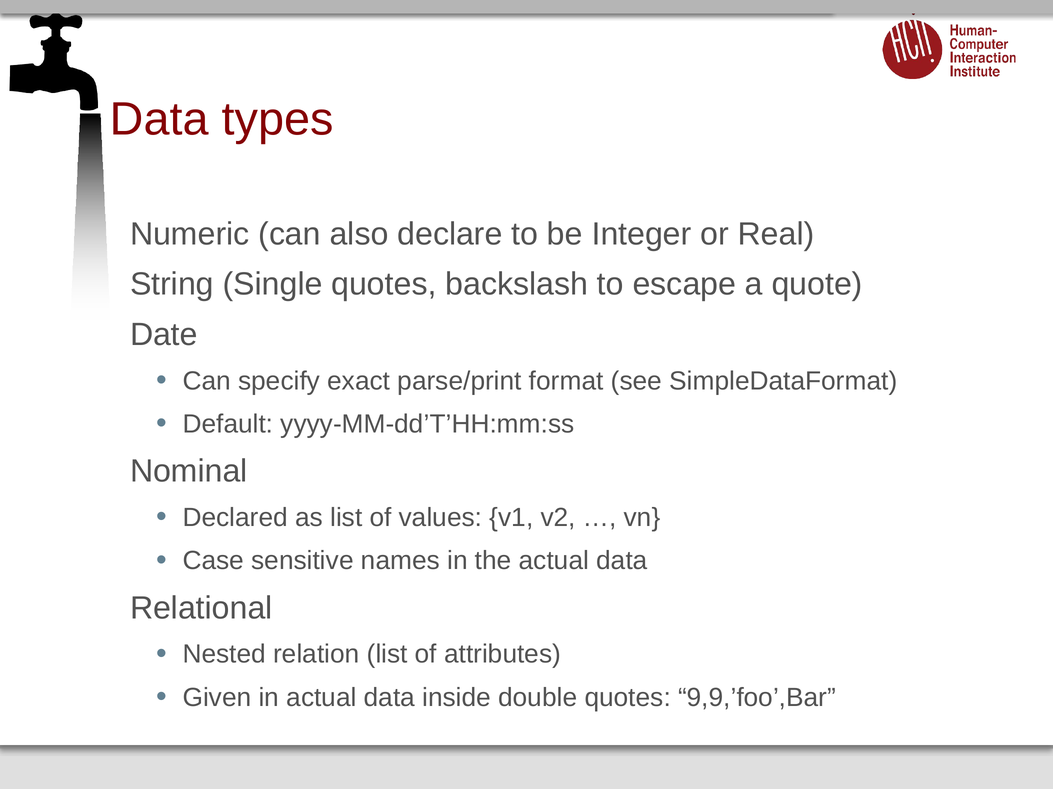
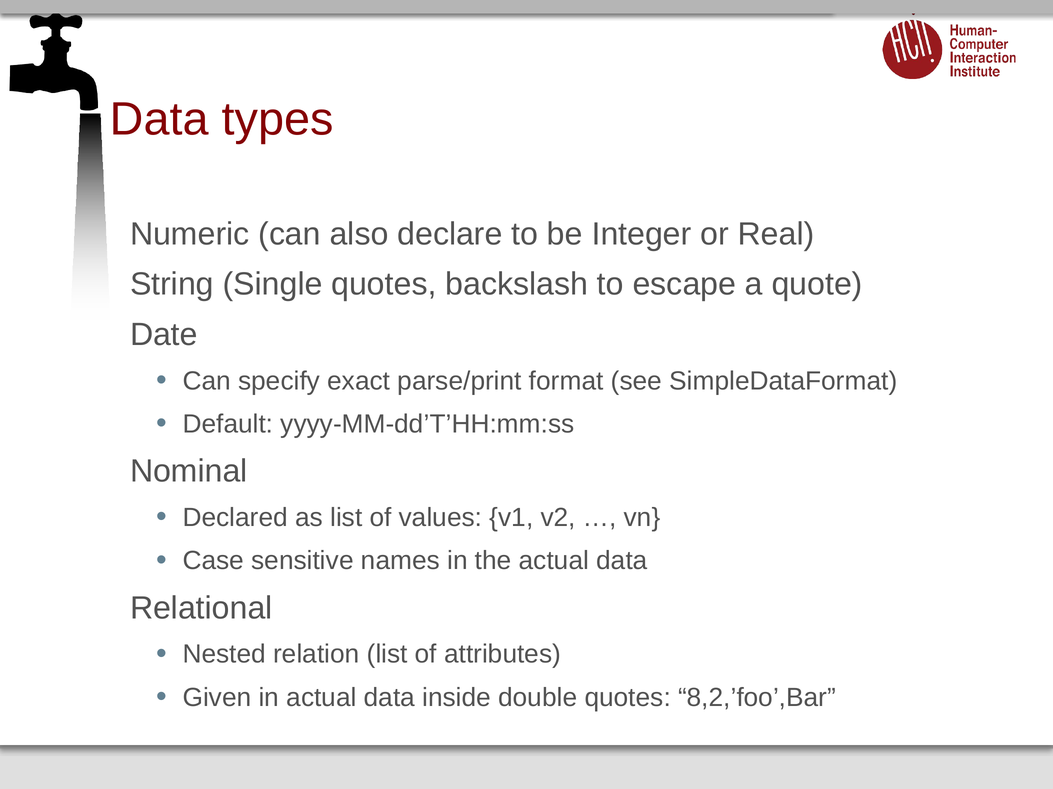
9,9,’foo’,Bar: 9,9,’foo’,Bar -> 8,2,’foo’,Bar (757, 698)
